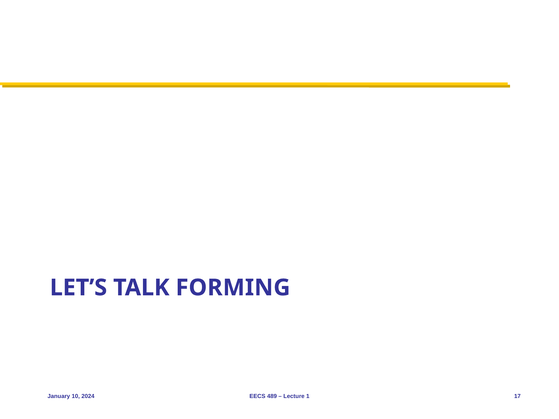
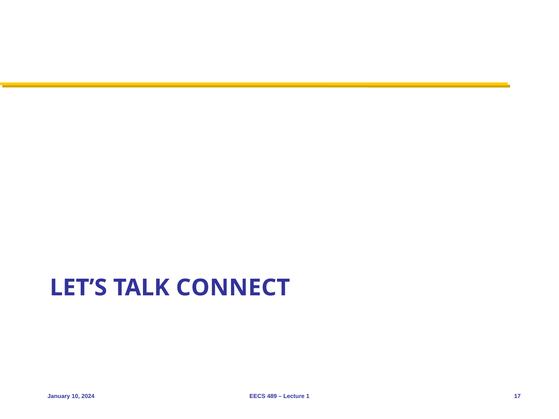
FORMING: FORMING -> CONNECT (233, 288)
